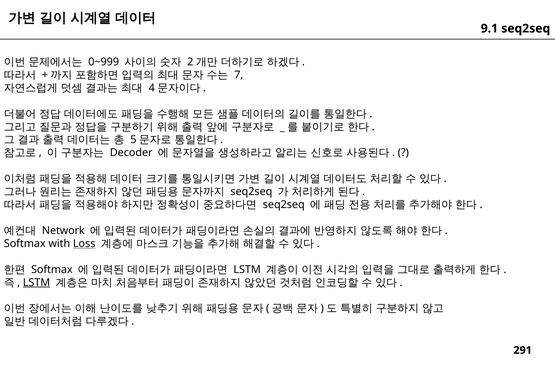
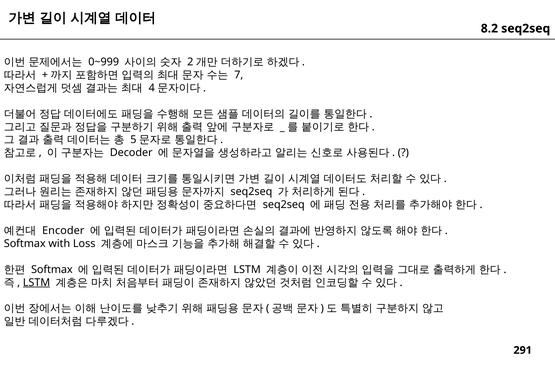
9.1: 9.1 -> 8.2 (489, 28)
Network: Network -> Encoder (63, 230)
Loss underline: present -> none (84, 243)
